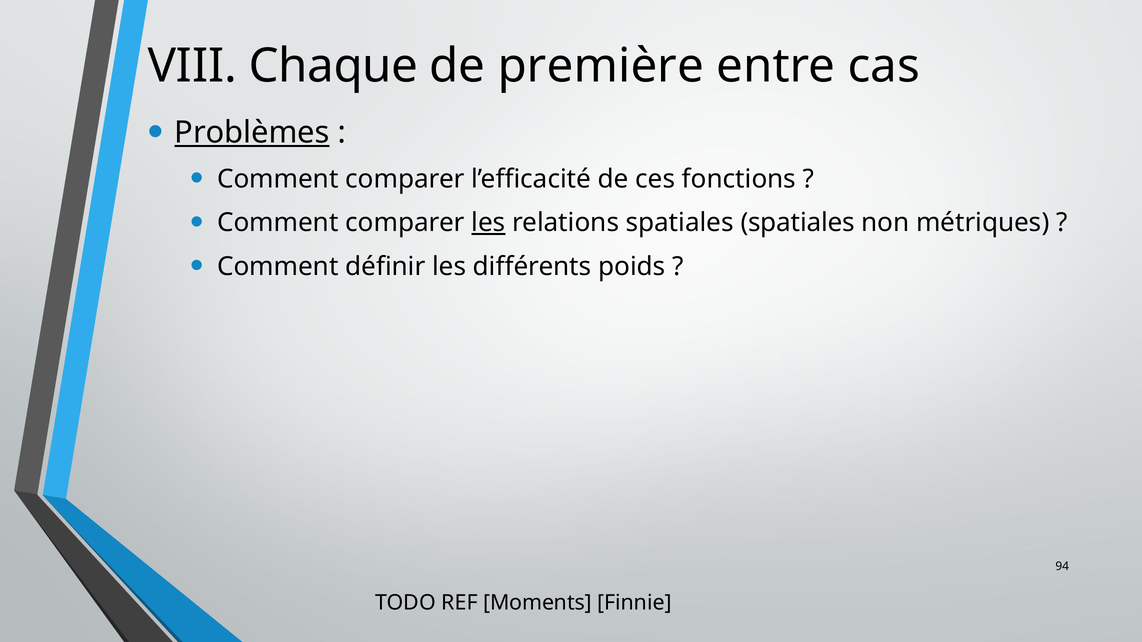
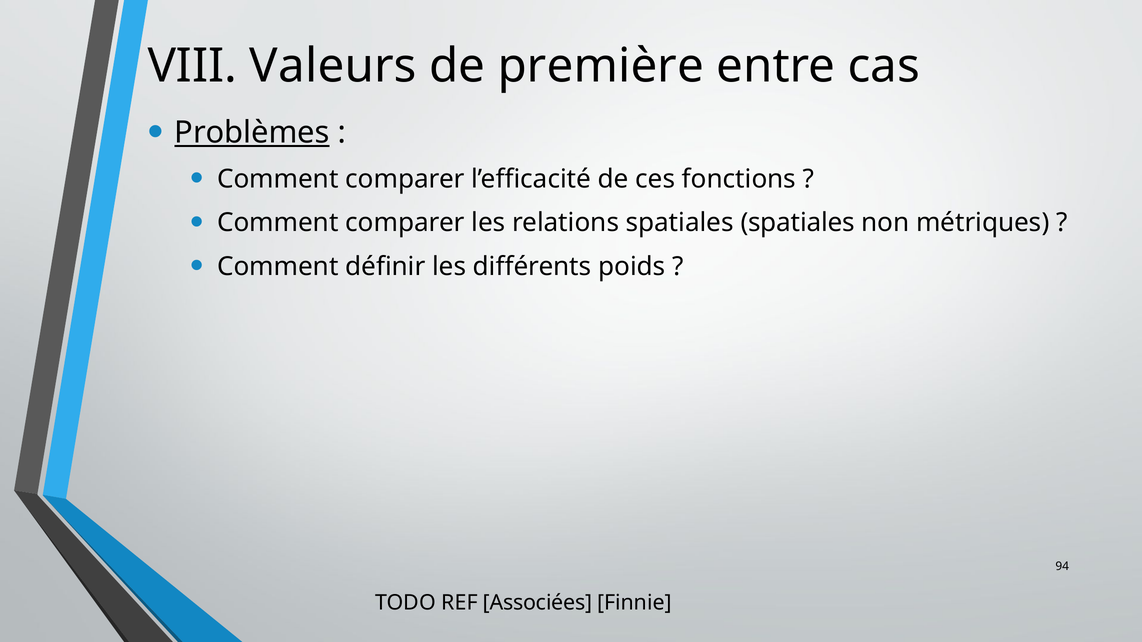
Chaque: Chaque -> Valeurs (333, 66)
les underline: present -> none (488, 223)
Moments: Moments -> Associées (538, 603)
